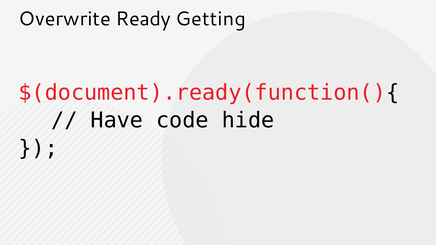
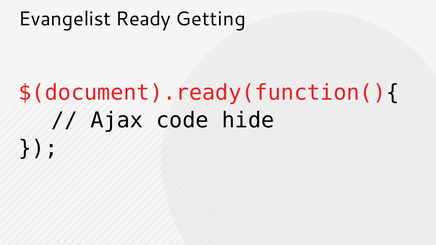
Overwrite: Overwrite -> Evangelist (65, 19)
Have: Have -> Ajax (117, 121)
